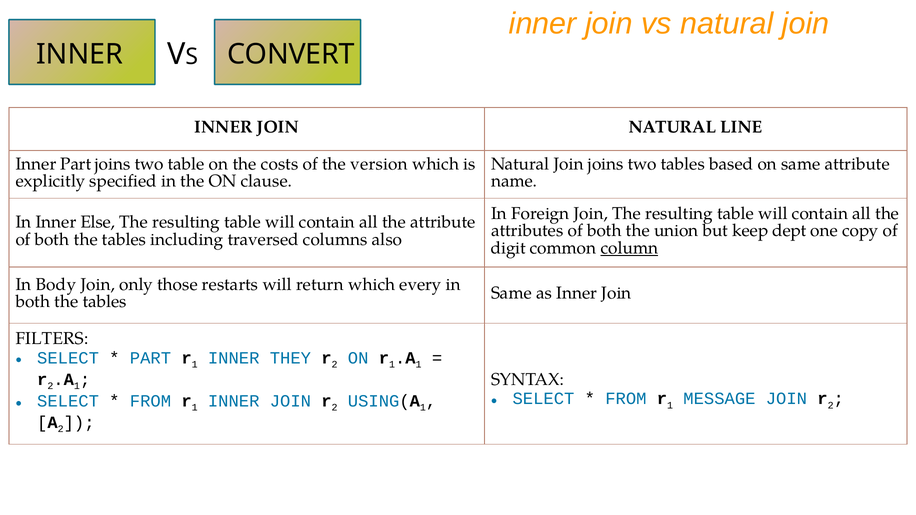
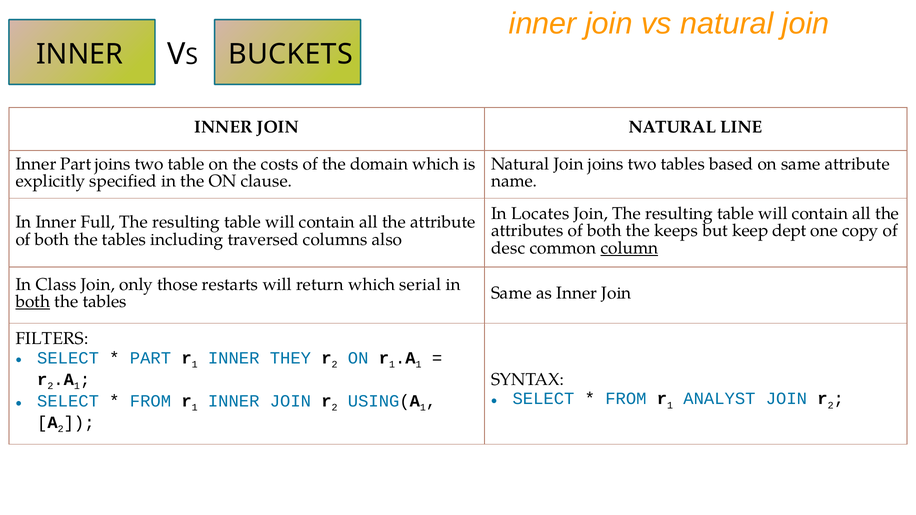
CONVERT: CONVERT -> BUCKETS (291, 54)
version: version -> domain (379, 164)
Foreign: Foreign -> Locates (540, 214)
Else: Else -> Full (98, 222)
union: union -> keeps (676, 231)
digit: digit -> desc (508, 248)
Body: Body -> Class (56, 285)
every: every -> serial (420, 285)
both underline: none -> present (33, 302)
MESSAGE: MESSAGE -> ANALYST (719, 399)
